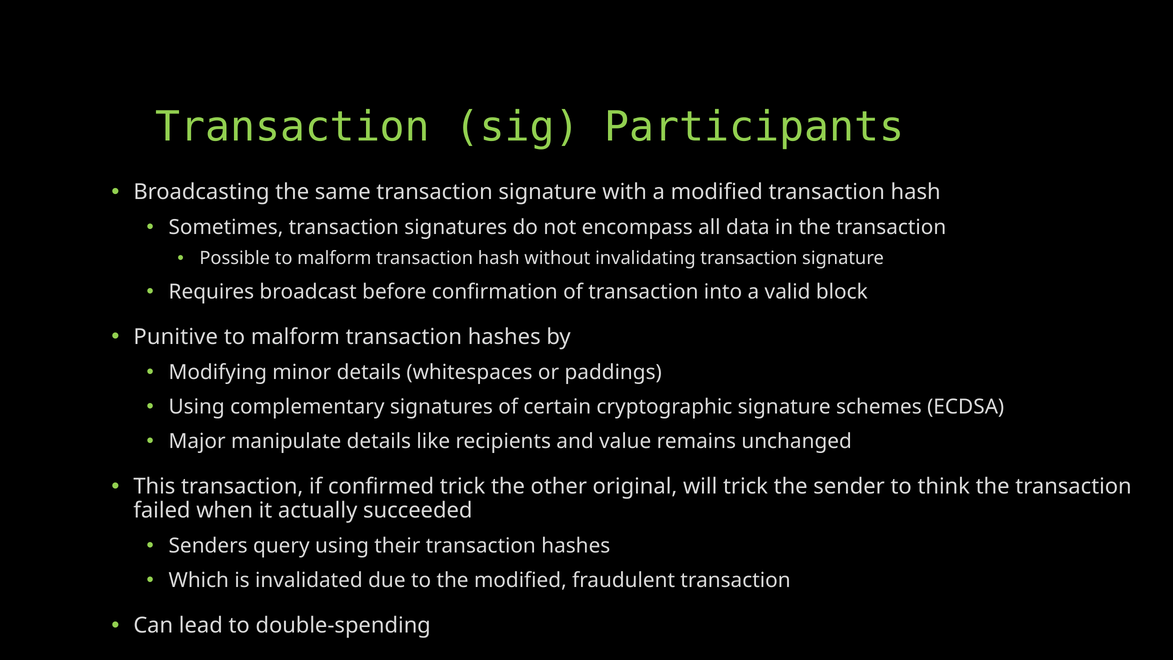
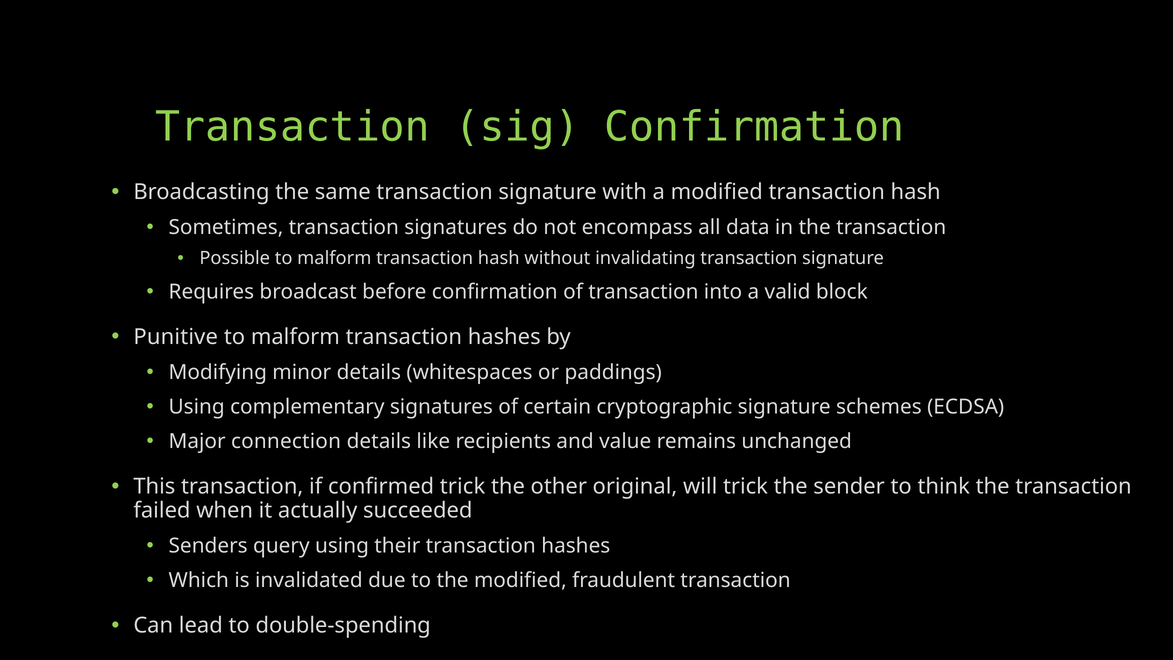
sig Participants: Participants -> Confirmation (754, 127)
manipulate: manipulate -> connection (286, 441)
